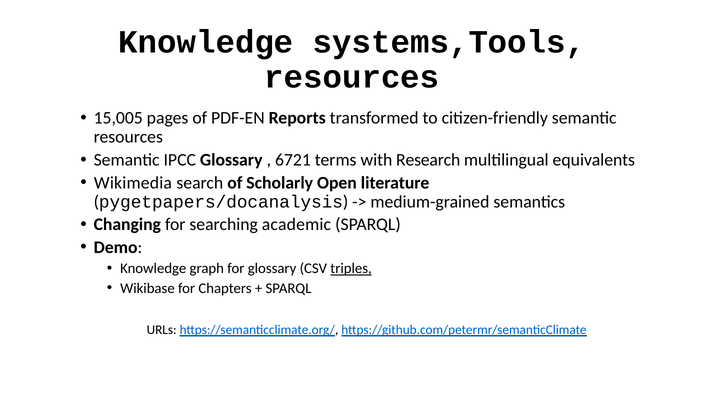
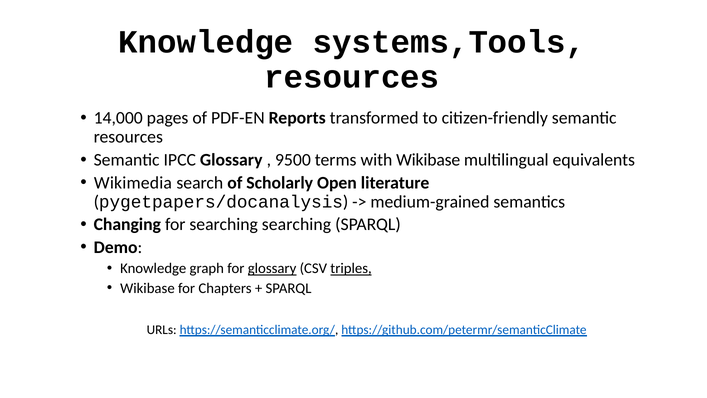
15,005: 15,005 -> 14,000 (118, 118)
6721: 6721 -> 9500 (293, 160)
with Research: Research -> Wikibase (428, 160)
searching academic: academic -> searching (297, 224)
glossary underline: none -> present (272, 268)
